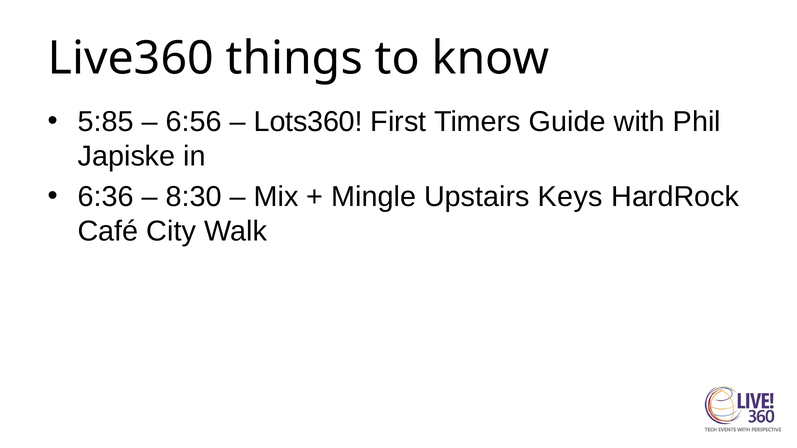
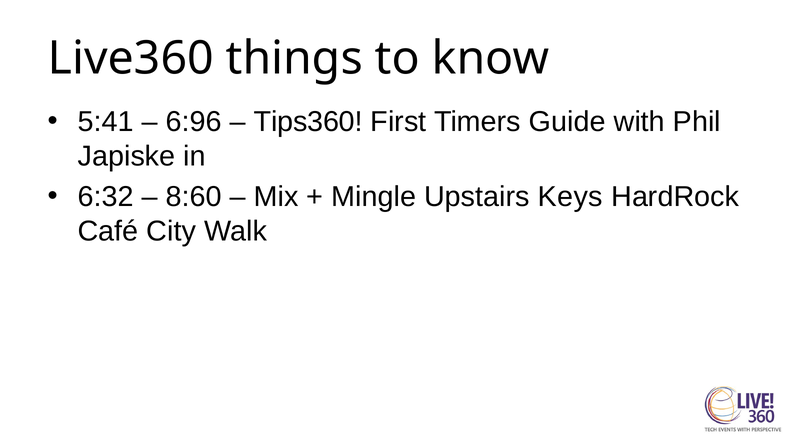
5:85: 5:85 -> 5:41 (106, 122)
6:56: 6:56 -> 6:96 (194, 122)
Lots360: Lots360 -> Tips360 (308, 122)
6:36: 6:36 -> 6:32 (106, 197)
8:30: 8:30 -> 8:60 (194, 197)
